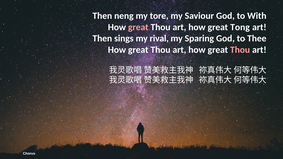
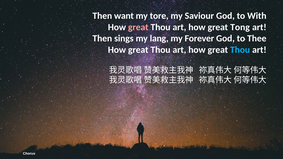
neng: neng -> want (124, 16)
rival: rival -> lang (159, 38)
Sparing: Sparing -> Forever (199, 38)
Thou colour: pink -> light blue (240, 50)
